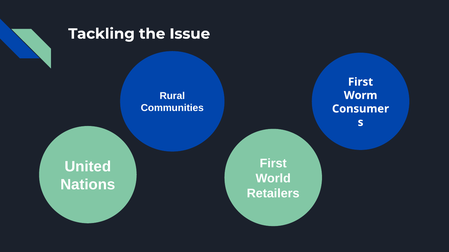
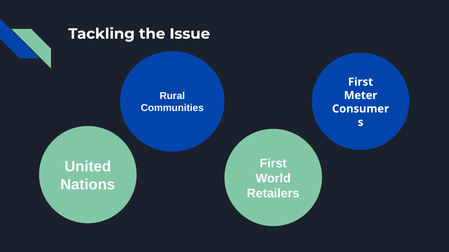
Worm: Worm -> Meter (361, 96)
